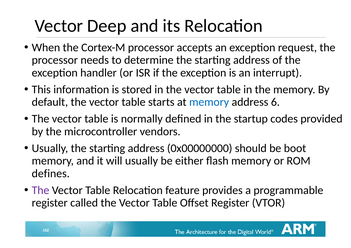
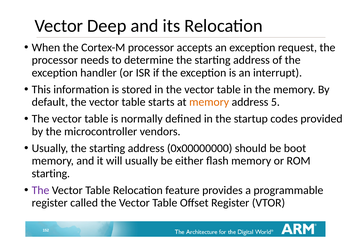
memory colour: blue -> orange (209, 102)
6: 6 -> 5 (275, 102)
defines: defines -> starting (51, 174)
